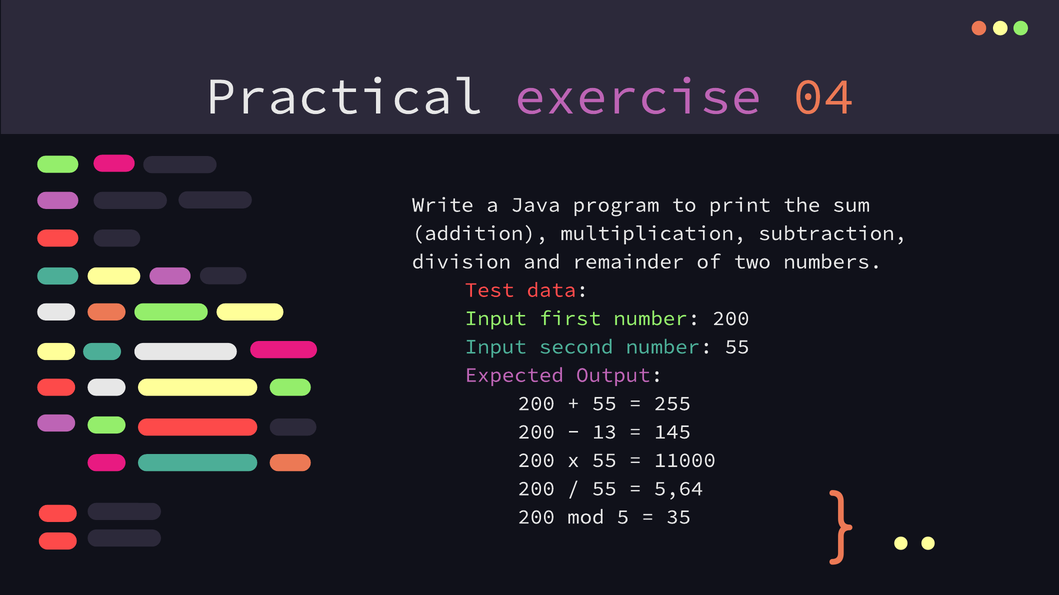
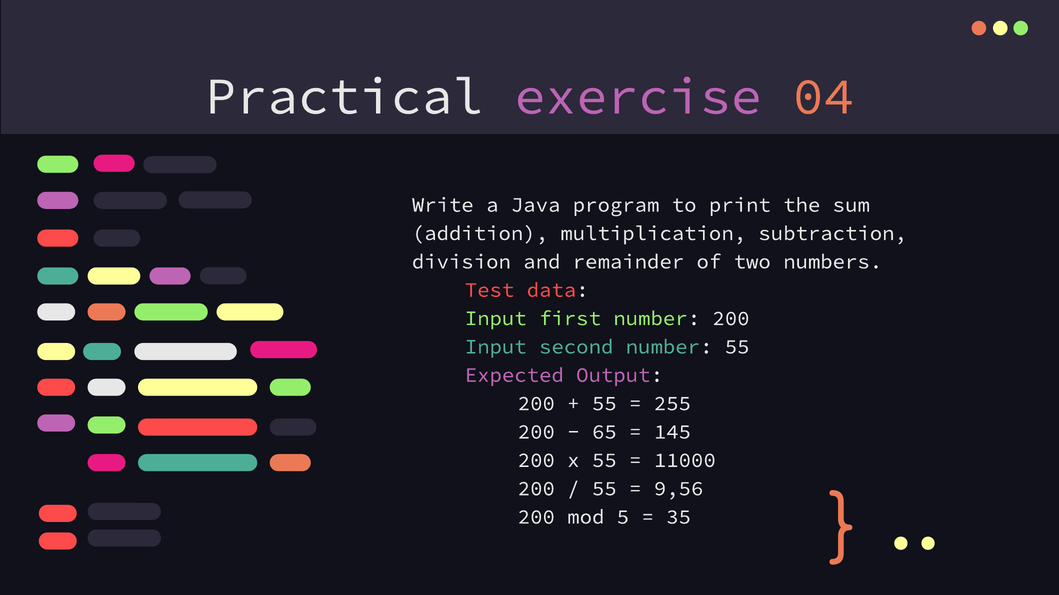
13: 13 -> 65 (604, 432)
5,64: 5,64 -> 9,56 (679, 489)
